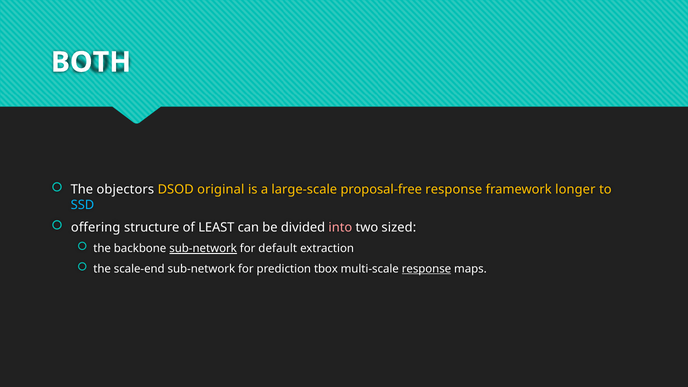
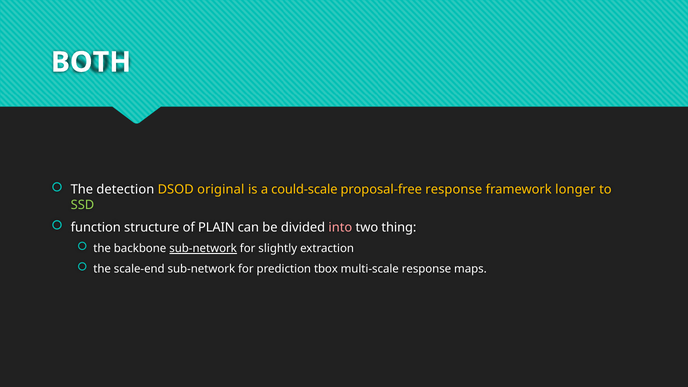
objectors: objectors -> detection (125, 190)
large-scale: large-scale -> could-scale (304, 190)
SSD colour: light blue -> light green (82, 205)
offering: offering -> function (96, 227)
LEAST: LEAST -> PLAIN (216, 227)
sized: sized -> thing (399, 227)
default: default -> slightly (278, 249)
response underline: present -> none (426, 269)
